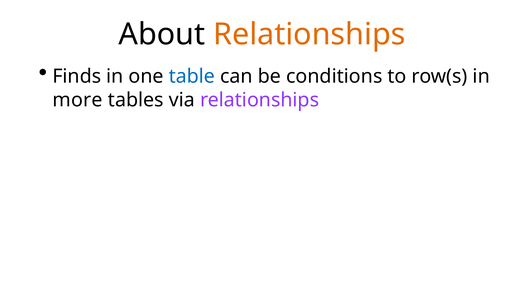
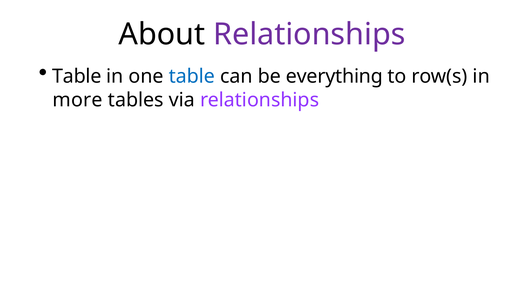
Relationships colour: orange -> purple (309, 34)
Finds: Finds -> Table (77, 76)
conditions: conditions -> everything (334, 76)
